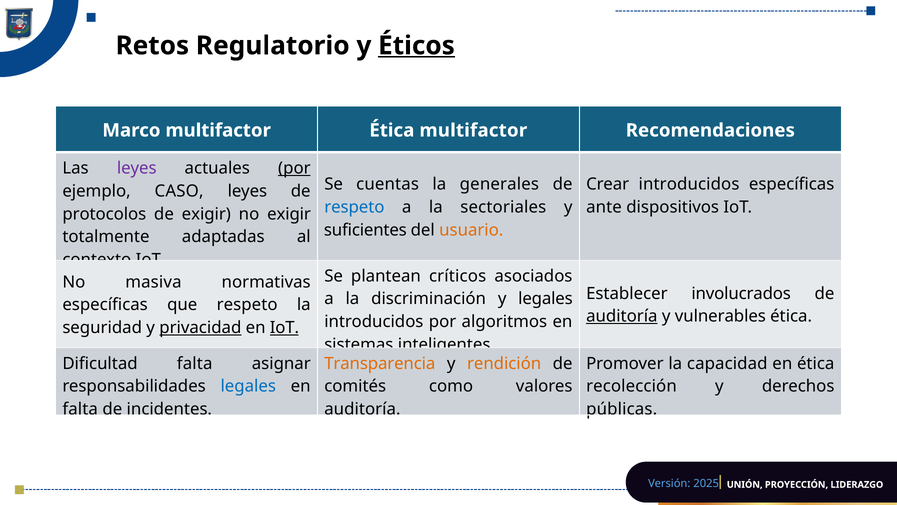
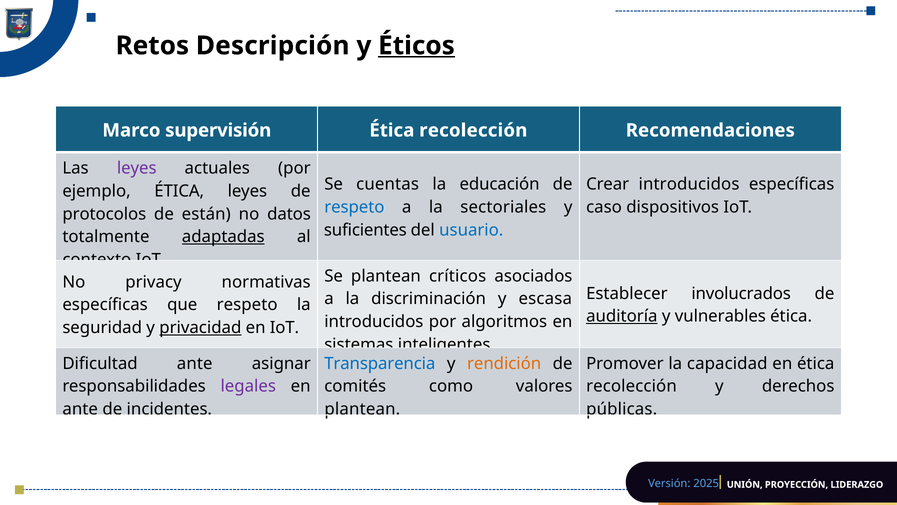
Regulatorio: Regulatorio -> Descripción (273, 46)
Marco multifactor: multifactor -> supervisión (218, 130)
multifactor: multifactor -> recolección (473, 130)
por underline: present -> none (294, 168)
generales: generales -> educación (500, 184)
ejemplo CASO: CASO -> ÉTICA (179, 191)
ante: ante -> caso (604, 207)
de exigir: exigir -> están (206, 214)
no exigir: exigir -> datos (289, 214)
usuario colour: orange -> blue (471, 230)
adaptadas underline: none -> present (223, 237)
masiva: masiva -> privacy (153, 282)
y legales: legales -> escasa (545, 299)
IoT underline: present -> none (284, 328)
Dificultad falta: falta -> ante (195, 363)
Transparencia colour: orange -> blue (380, 363)
legales colour: blue -> purple (248, 386)
falta: falta -> ante (80, 409)
auditoría: auditoría -> plantean (362, 409)
